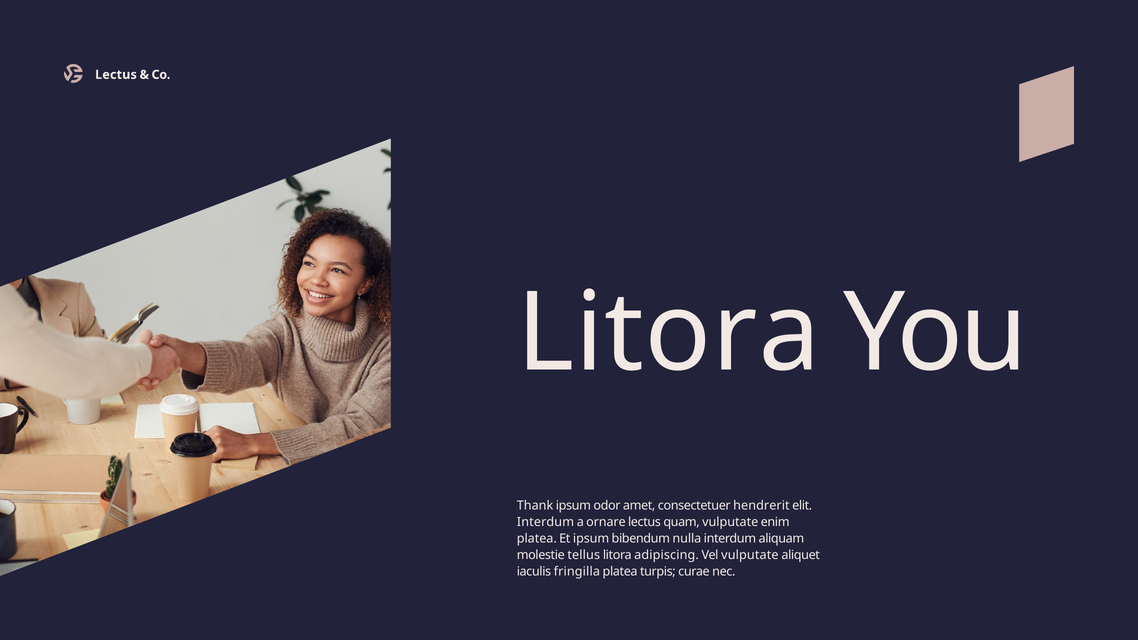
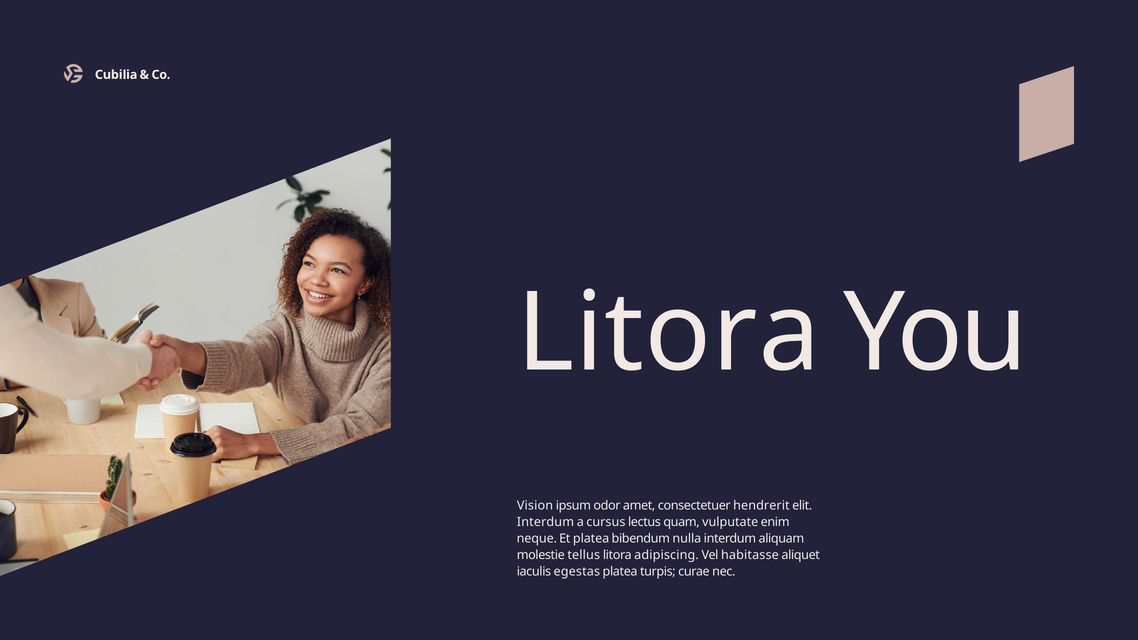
Lectus: Lectus -> Cubilia (116, 75)
Thank: Thank -> Vision (535, 506)
ornare: ornare -> cursus (606, 522)
platea: platea -> neque (537, 539)
Et ipsum: ipsum -> platea (591, 539)
Vel vulputate: vulputate -> habitasse (750, 555)
fringilla: fringilla -> egestas (577, 572)
